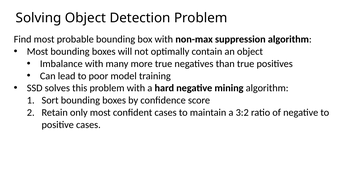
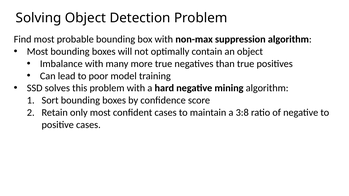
3:2: 3:2 -> 3:8 (242, 113)
